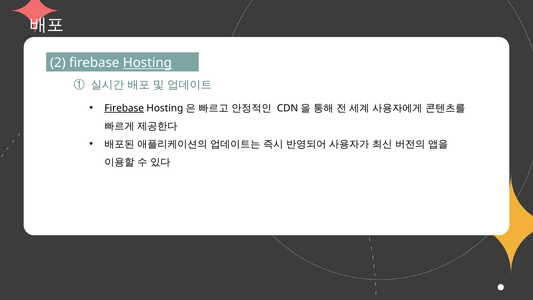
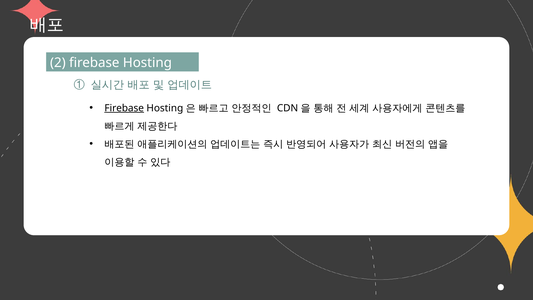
Hosting underline: present -> none (147, 63)
